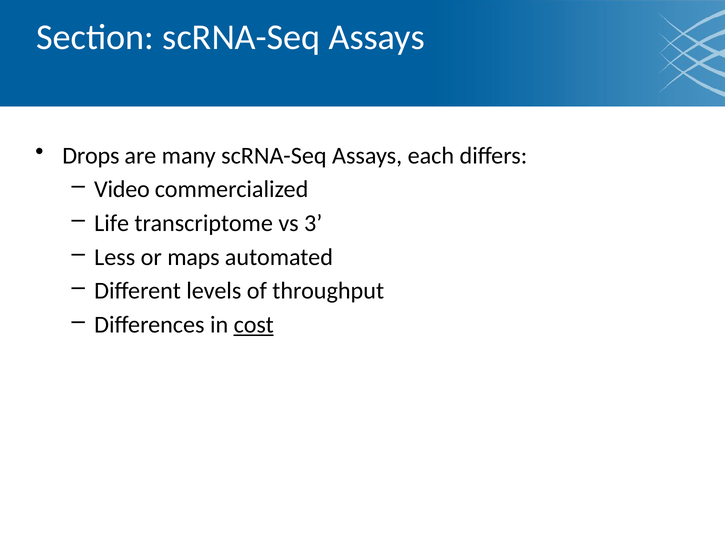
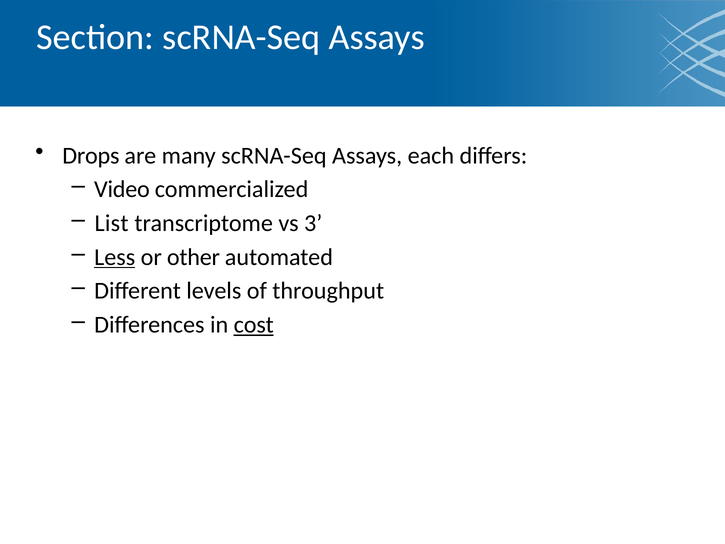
Life: Life -> List (111, 223)
Less underline: none -> present (115, 257)
maps: maps -> other (193, 257)
